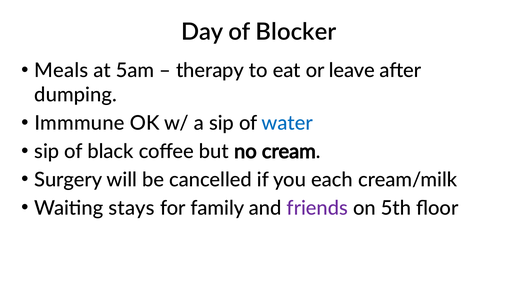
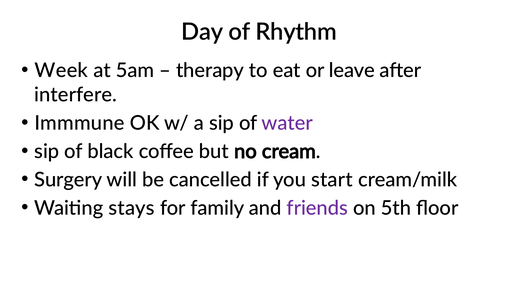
Blocker: Blocker -> Rhythm (296, 32)
Meals: Meals -> Week (61, 71)
dumping: dumping -> interfere (76, 95)
water colour: blue -> purple (287, 123)
each: each -> start (332, 180)
